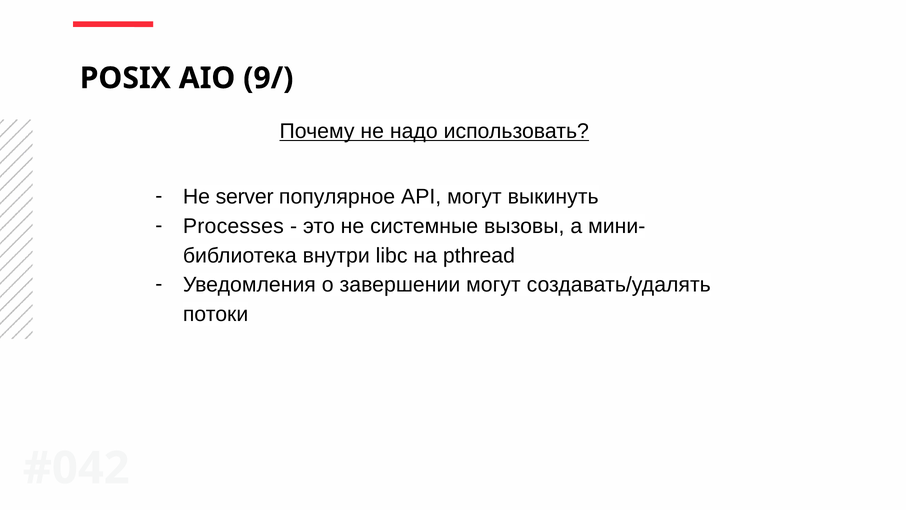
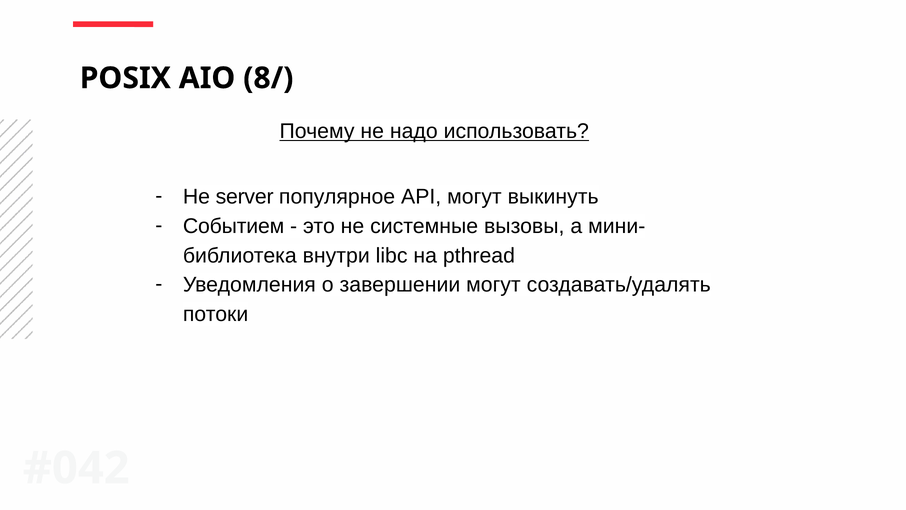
9/: 9/ -> 8/ (268, 78)
Processes: Processes -> Событием (234, 226)
